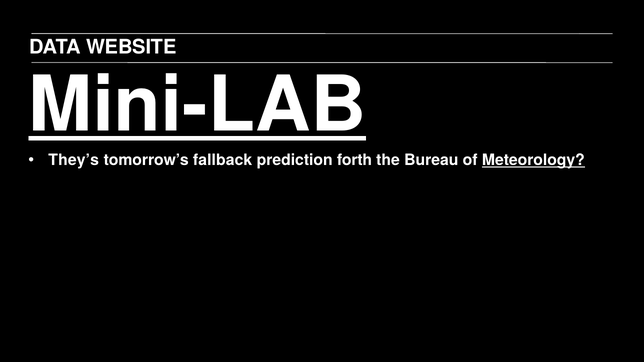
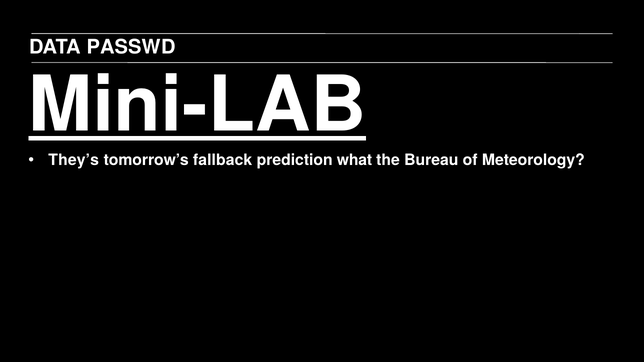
WEBSITE: WEBSITE -> PASSWD (131, 47)
forth: forth -> what (355, 160)
Meteorology underline: present -> none (533, 160)
